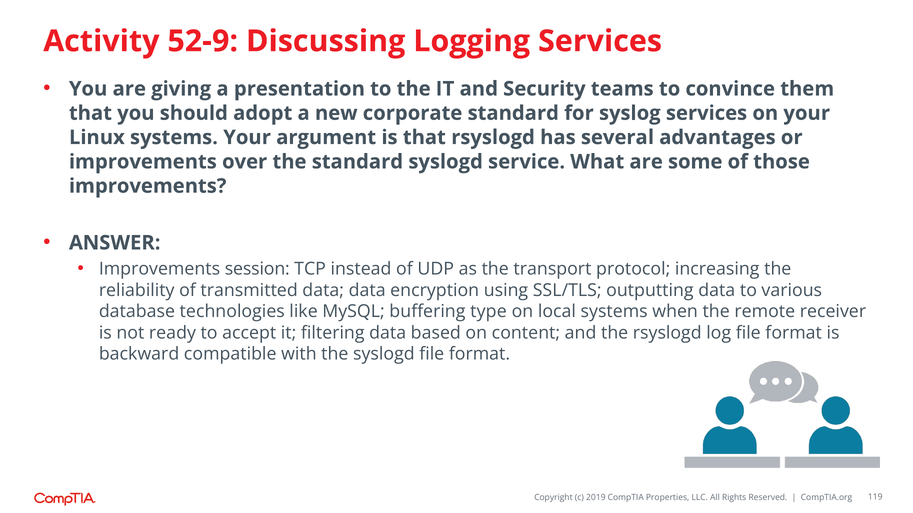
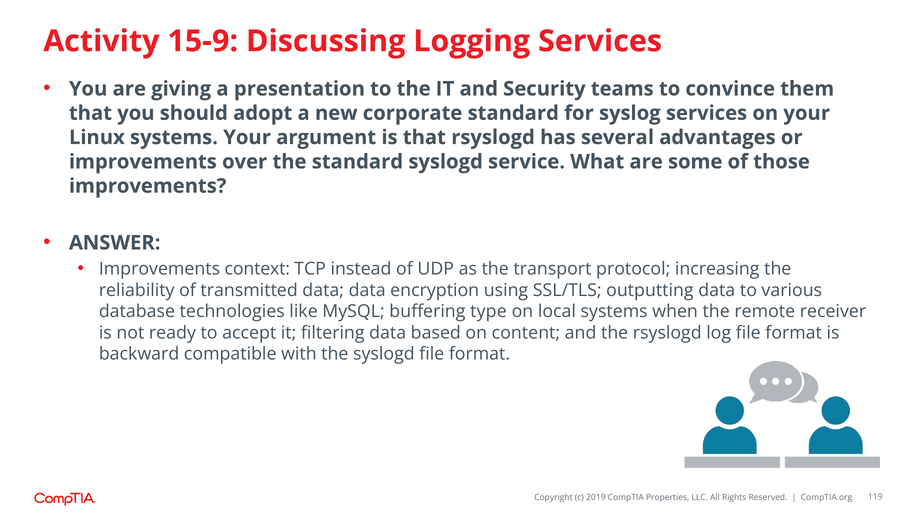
52-9: 52-9 -> 15-9 (203, 41)
session: session -> context (257, 269)
